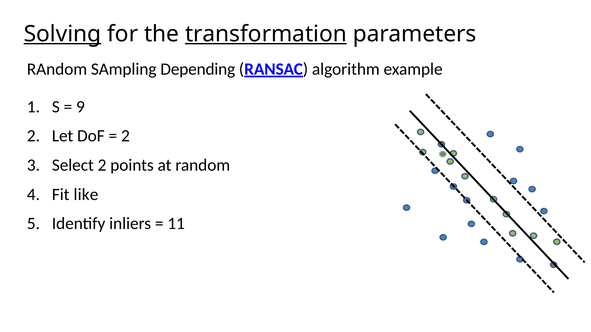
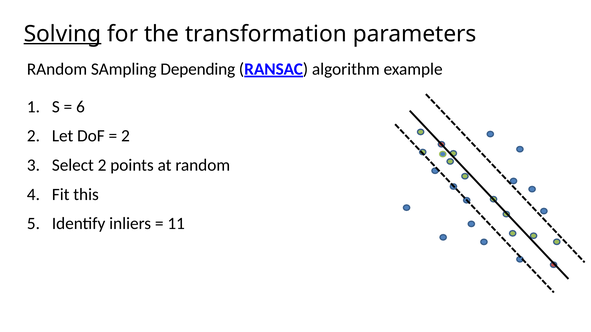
transformation underline: present -> none (266, 34)
9: 9 -> 6 (80, 107)
like: like -> this (86, 195)
